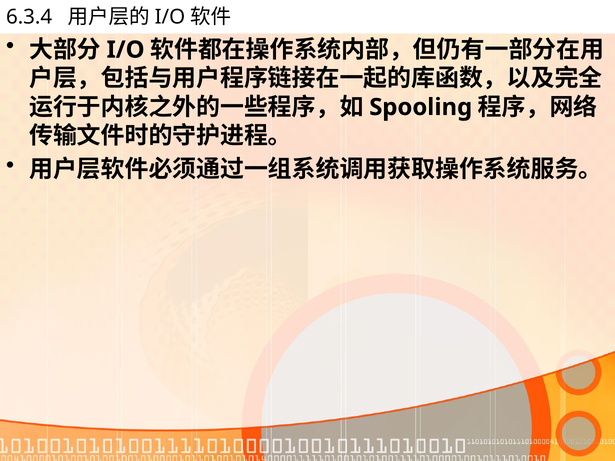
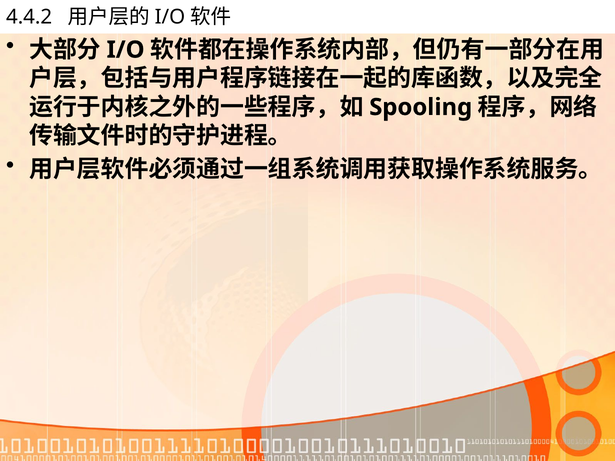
6.3.4: 6.3.4 -> 4.4.2 (29, 17)
